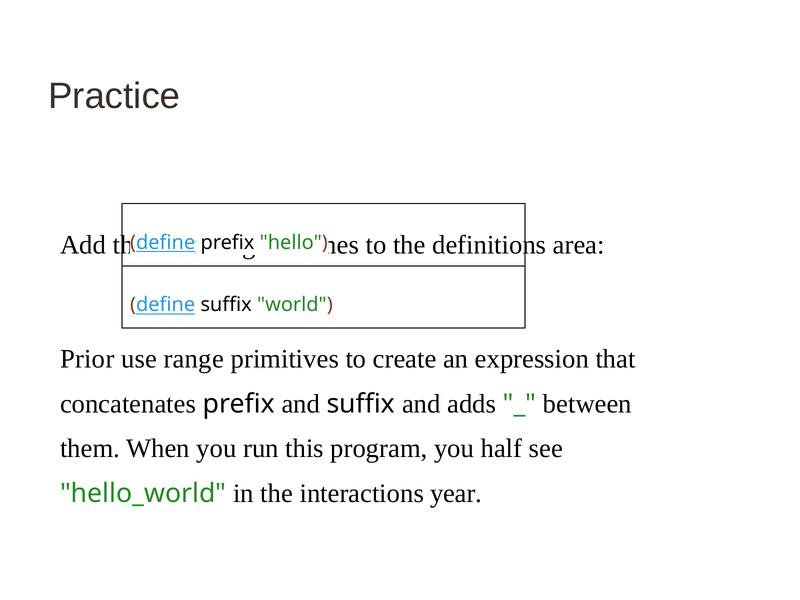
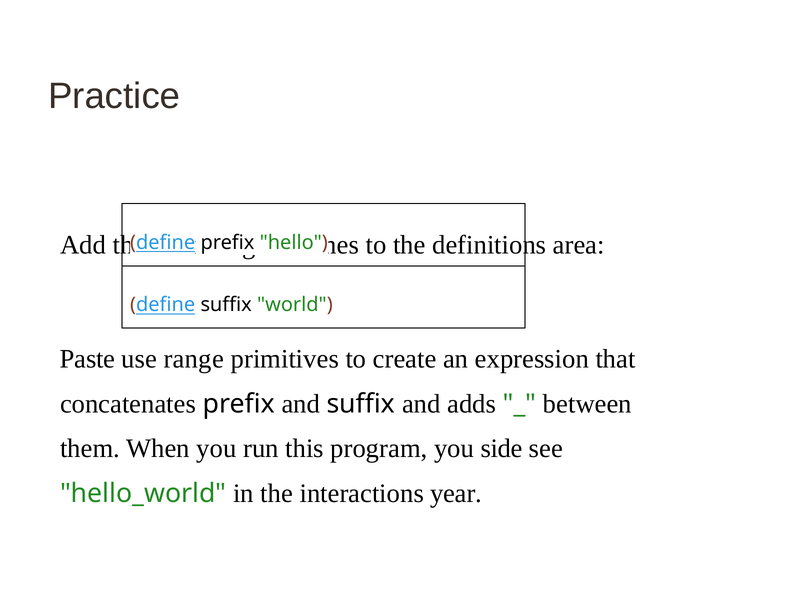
Prior: Prior -> Paste (87, 359)
half: half -> side (502, 449)
